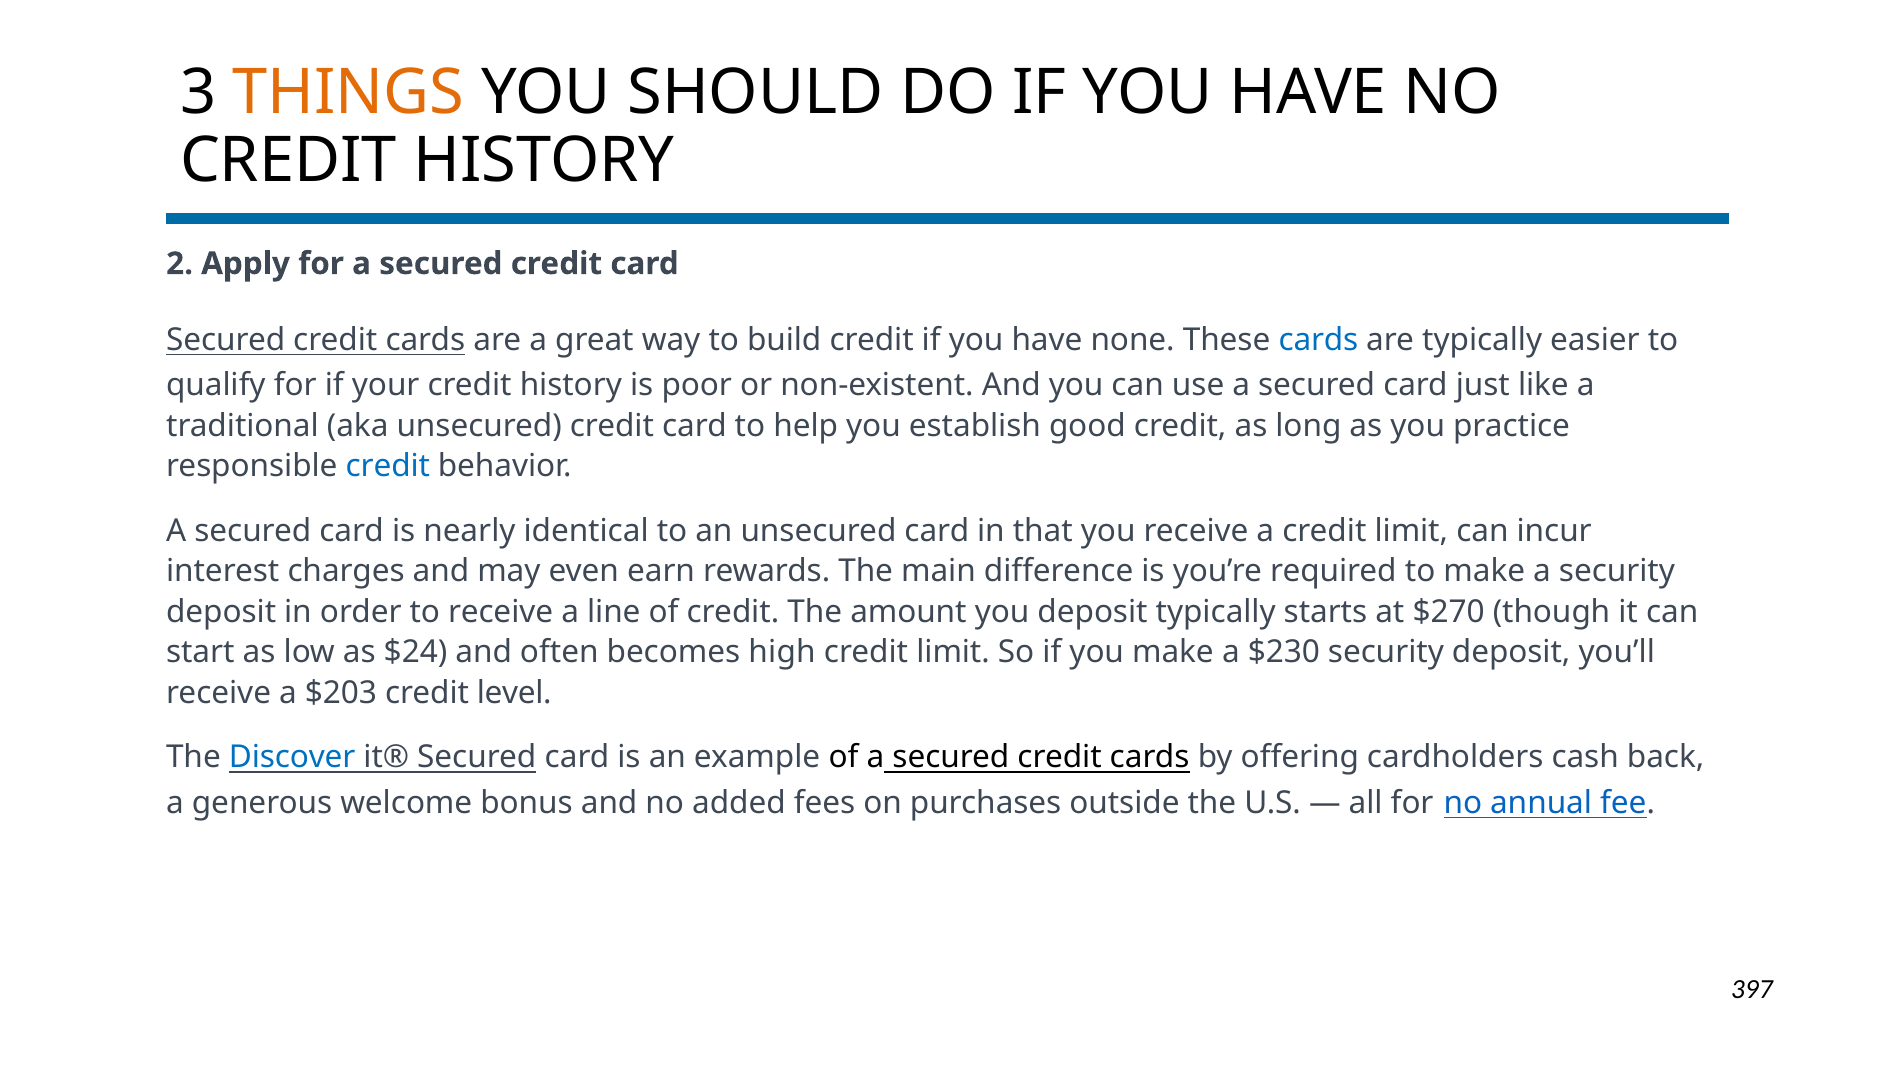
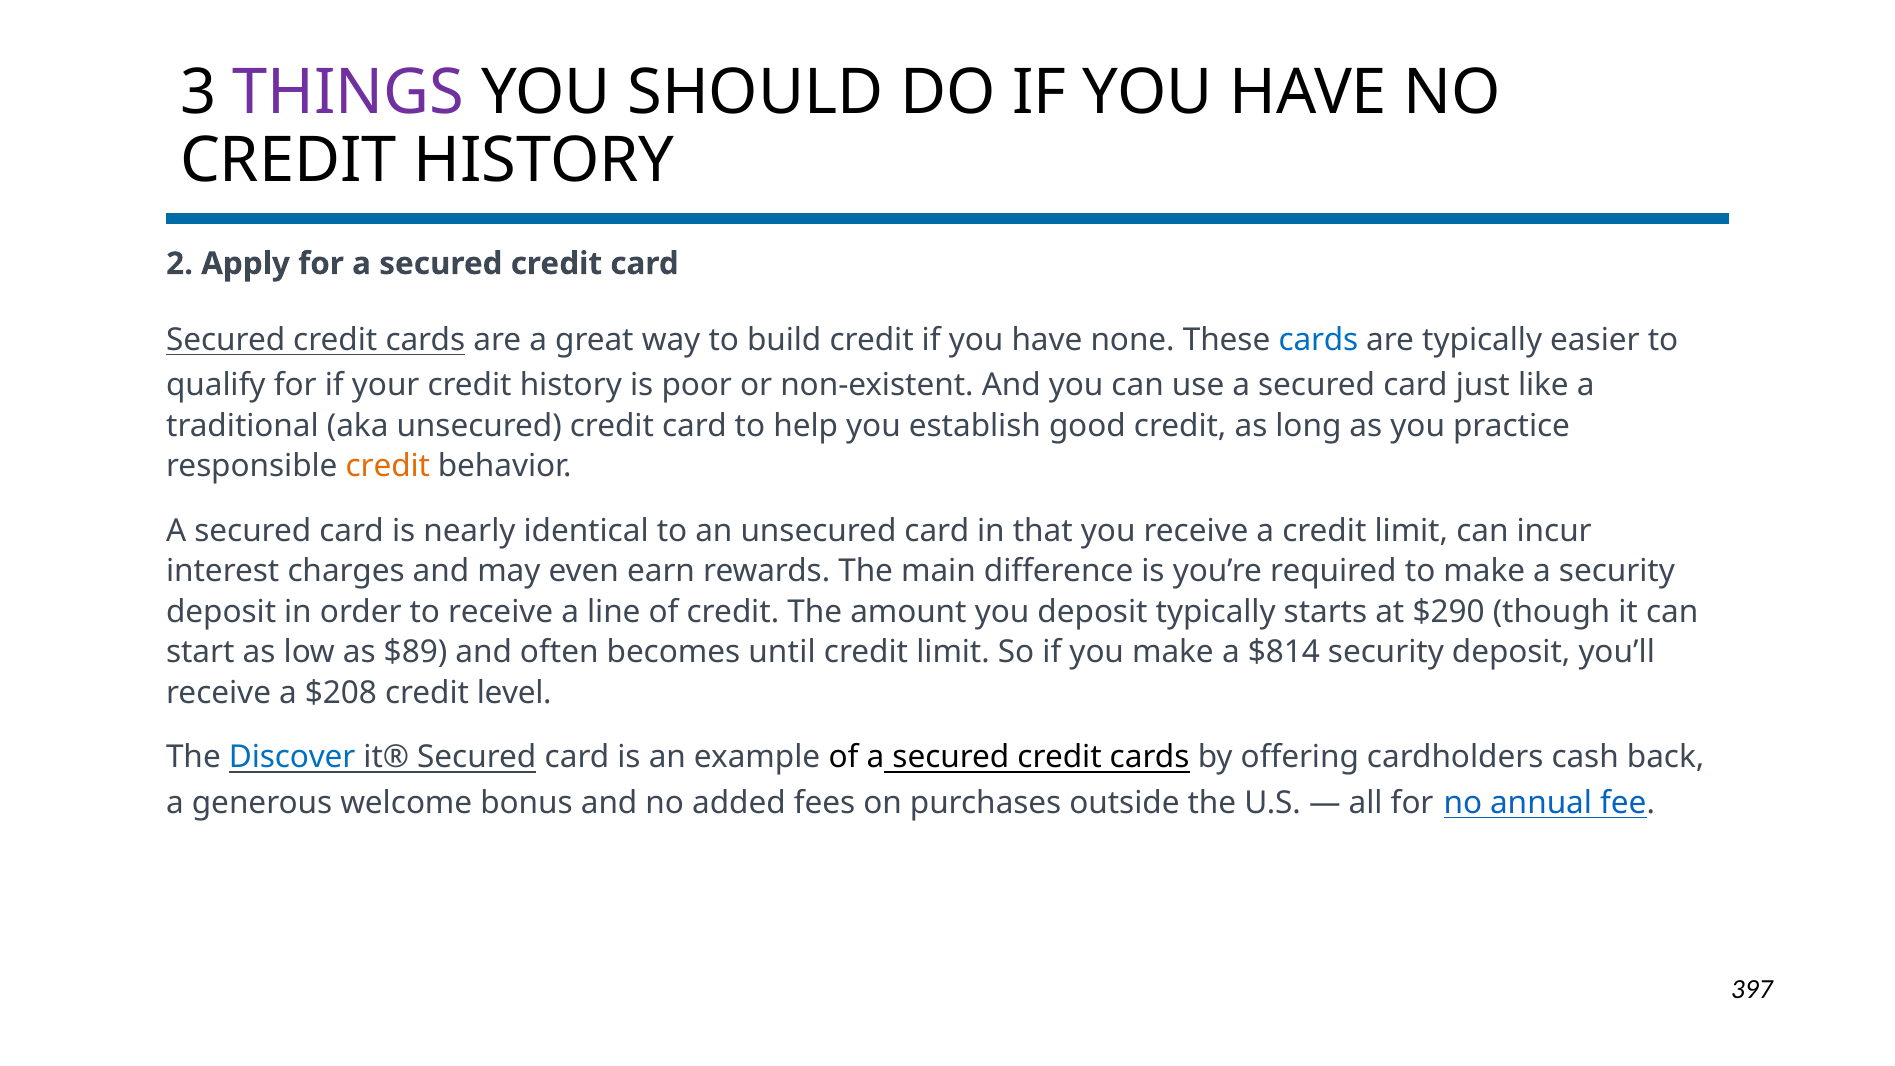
THINGS colour: orange -> purple (349, 92)
credit colour: blue -> orange (388, 467)
$270: $270 -> $290 (1449, 612)
$24: $24 -> $89 (416, 652)
high: high -> until (782, 652)
$230: $230 -> $814 (1284, 652)
$203: $203 -> $208 (341, 693)
